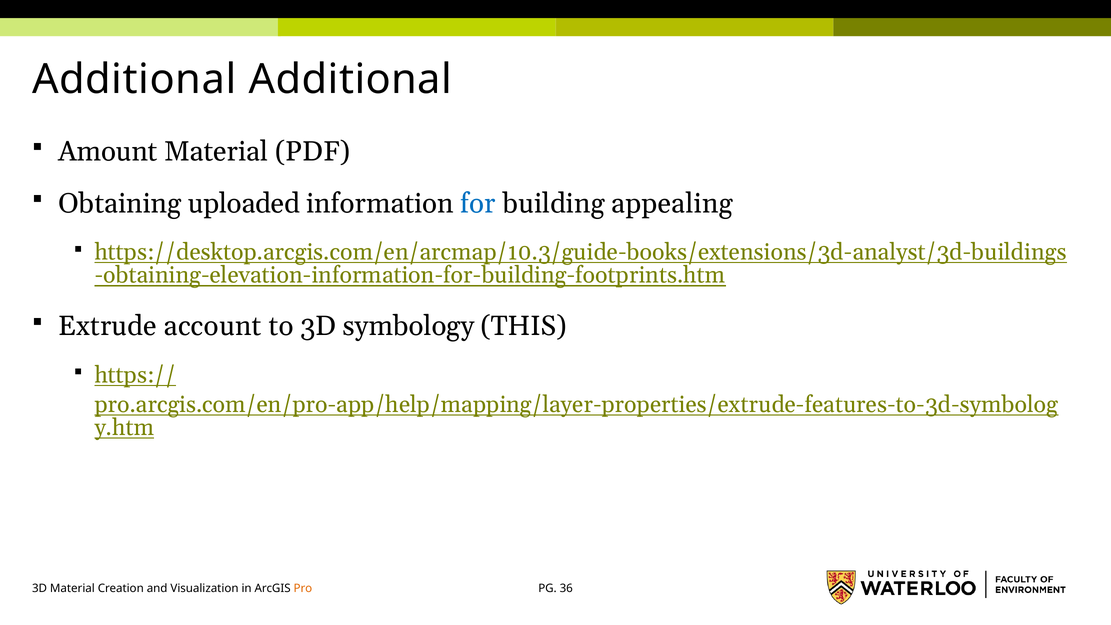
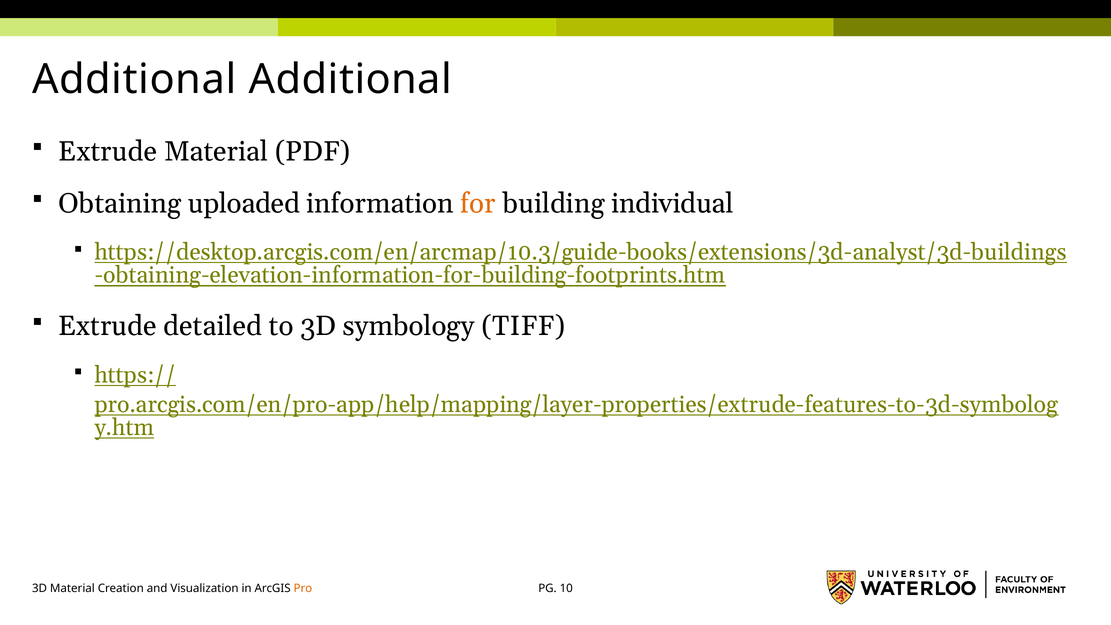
Amount: Amount -> Extrude (108, 152)
for colour: blue -> orange (478, 203)
appealing: appealing -> individual (672, 203)
account: account -> detailed (213, 326)
THIS: THIS -> TIFF (523, 326)
36: 36 -> 10 (566, 589)
